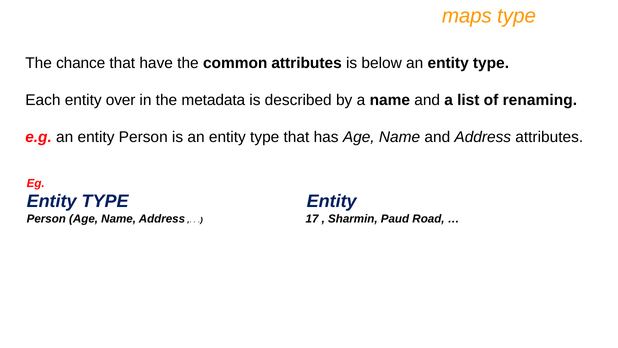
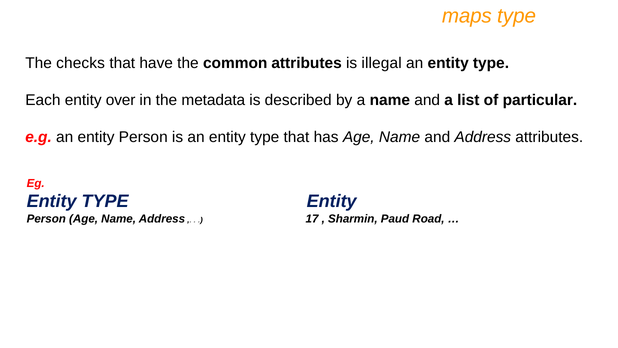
chance: chance -> checks (81, 63)
below: below -> illegal (382, 63)
renaming: renaming -> particular (540, 100)
